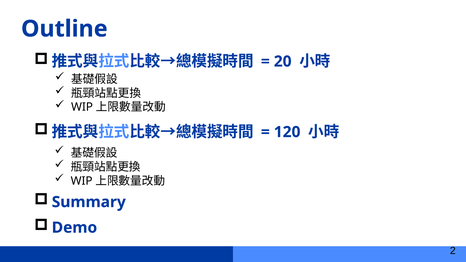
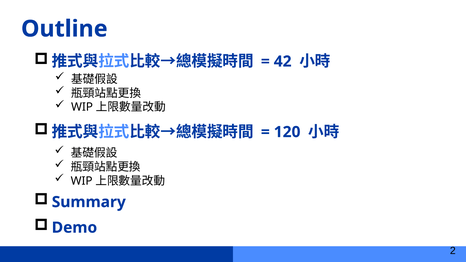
20: 20 -> 42 (283, 61)
